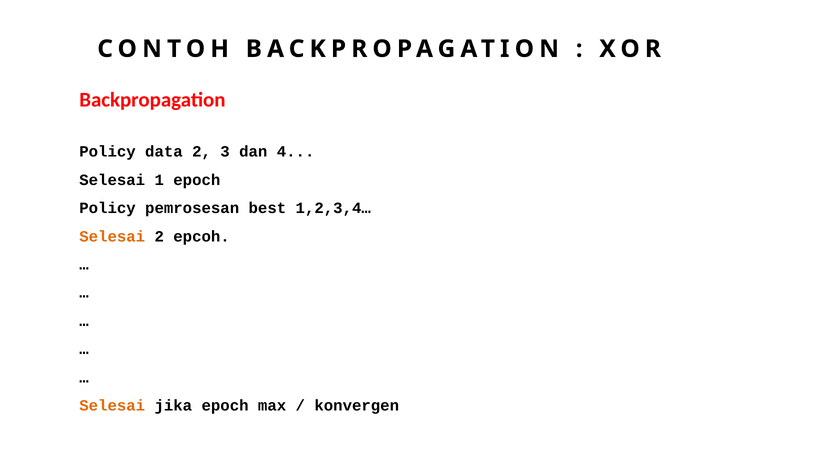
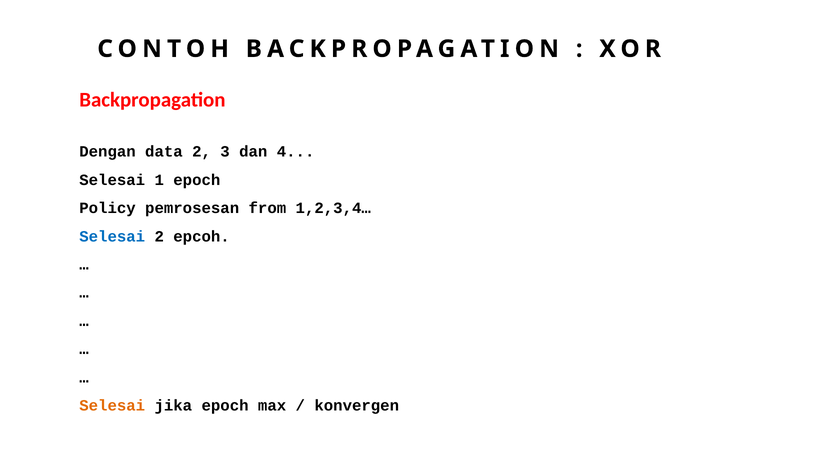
Policy: Policy -> Dengan (108, 152)
best: best -> from (267, 208)
Selesai colour: orange -> blue (112, 236)
